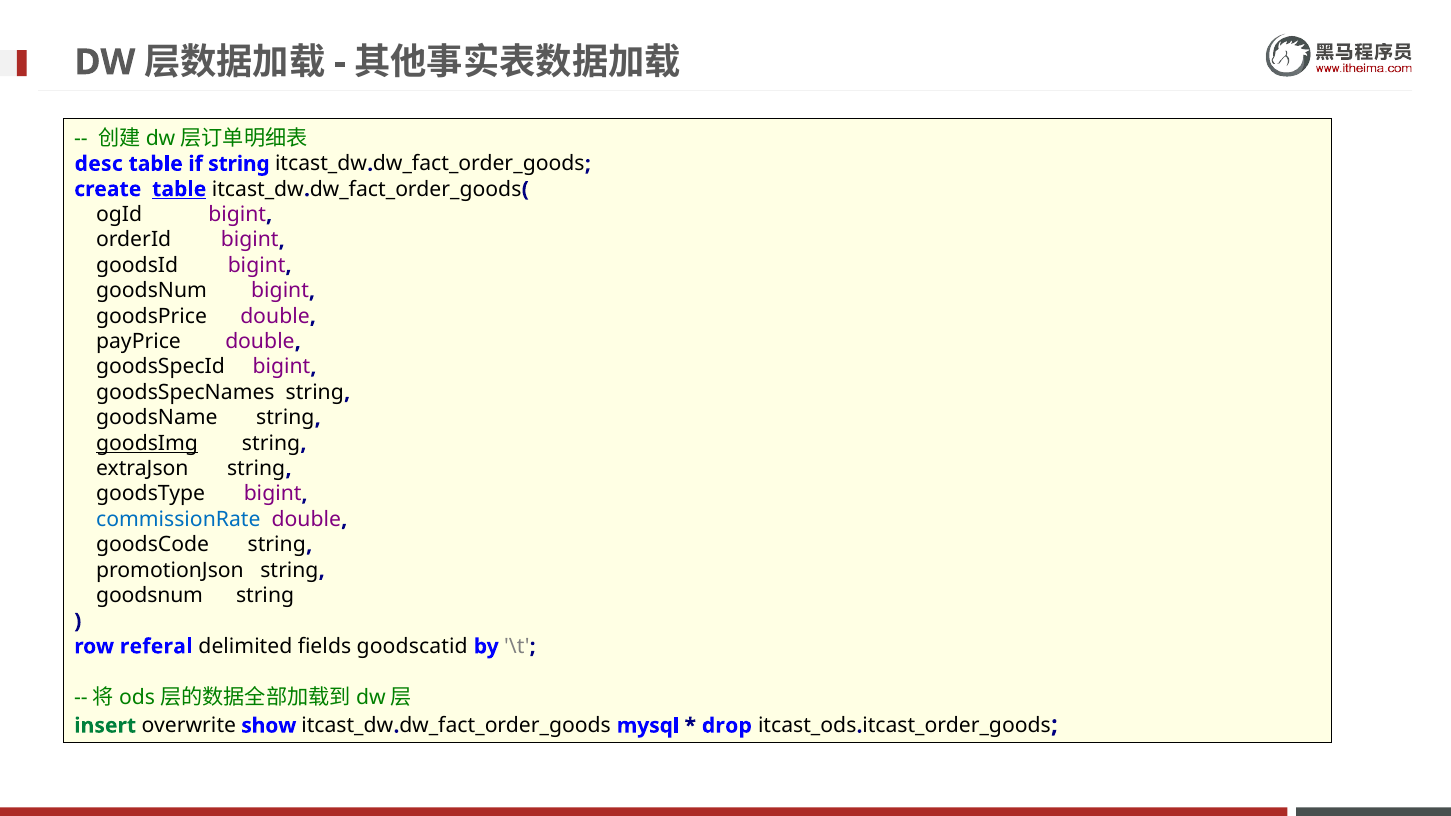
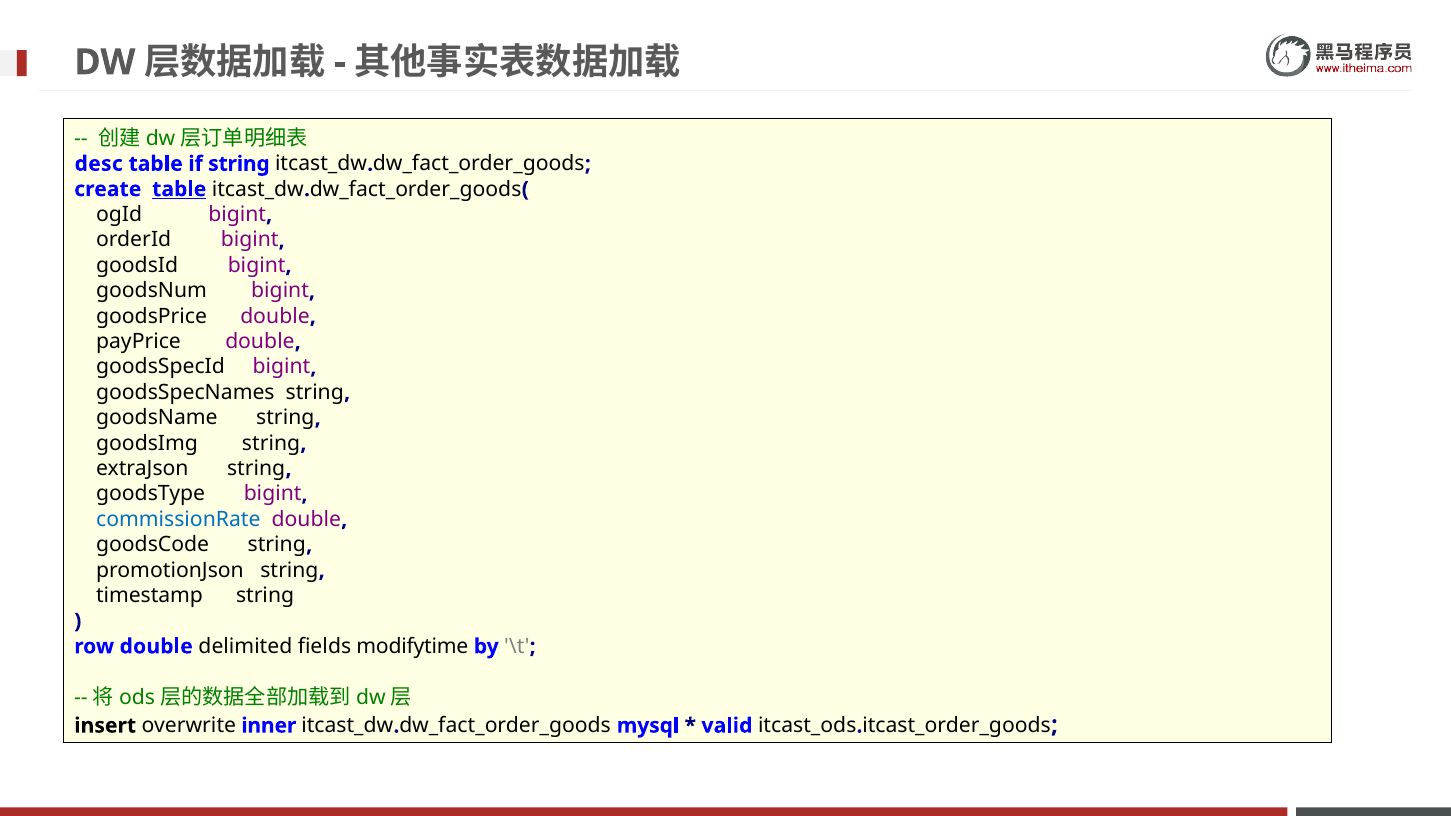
goodsImg underline: present -> none (147, 443)
goodsnum: goodsnum -> timestamp (150, 596)
row referal: referal -> double (156, 647)
goodscatid: goodscatid -> modifytime (412, 647)
insert colour: green -> black (105, 726)
show: show -> inner (269, 726)
drop: drop -> valid (727, 726)
